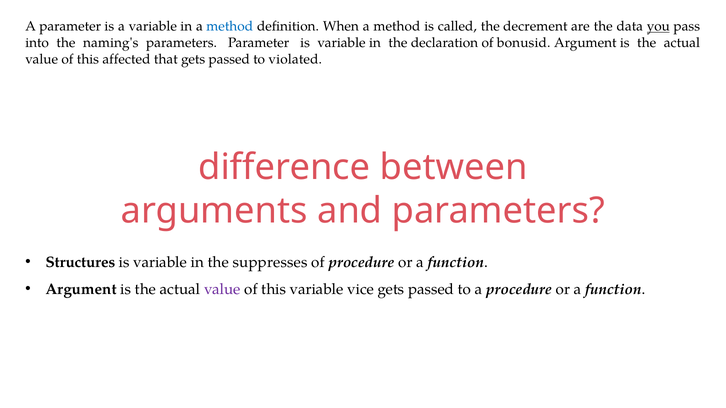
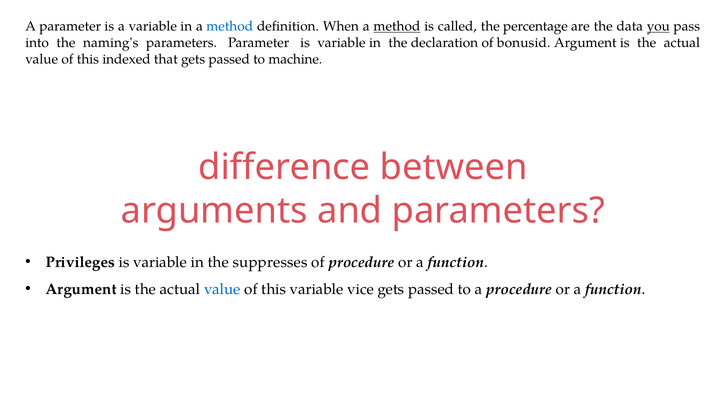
method underline: none -> present (397, 27)
decrement: decrement -> percentage (535, 27)
affected: affected -> indexed (126, 59)
violated: violated -> machine (295, 59)
Structures: Structures -> Privileges (80, 262)
value colour: purple -> blue (222, 290)
